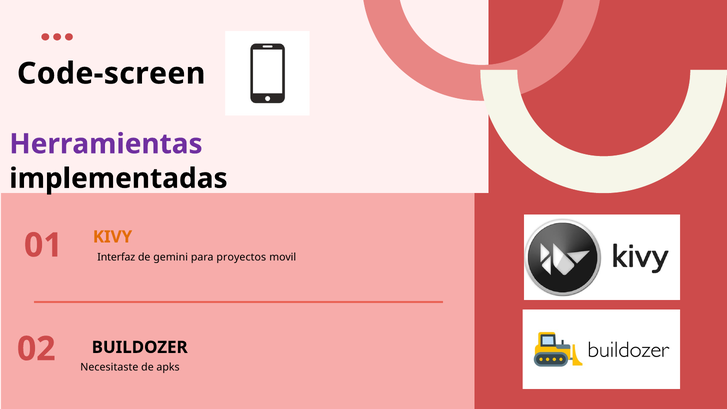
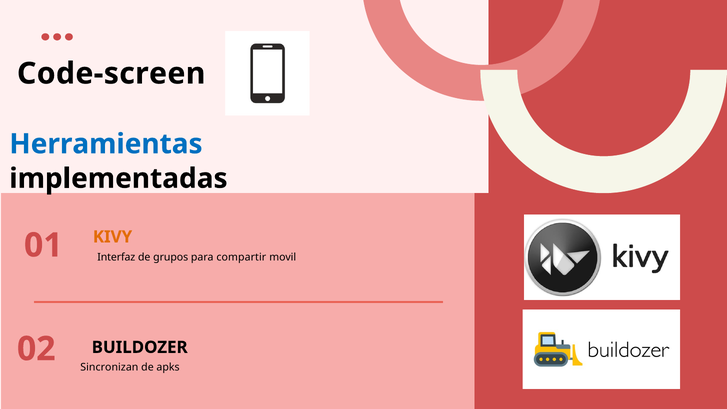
Herramientas colour: purple -> blue (106, 144)
gemini: gemini -> grupos (171, 257)
proyectos: proyectos -> compartir (241, 257)
Necesitaste: Necesitaste -> Sincronizan (109, 367)
